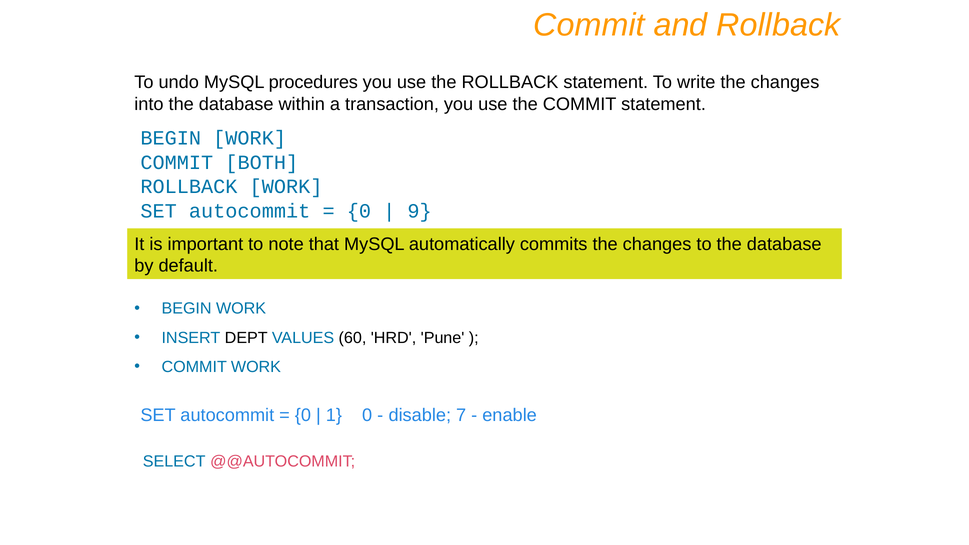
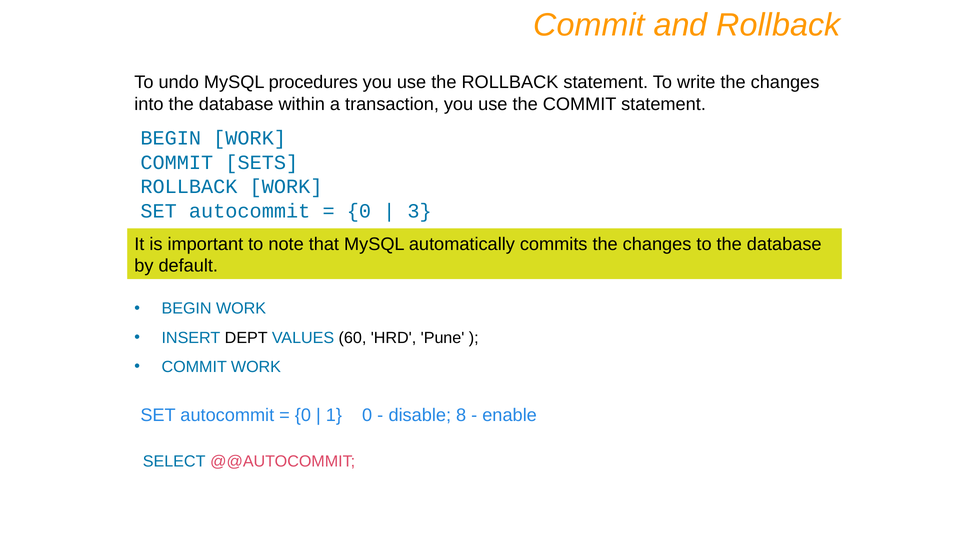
BOTH: BOTH -> SETS (262, 162)
9: 9 -> 3 (420, 211)
7: 7 -> 8 (461, 415)
